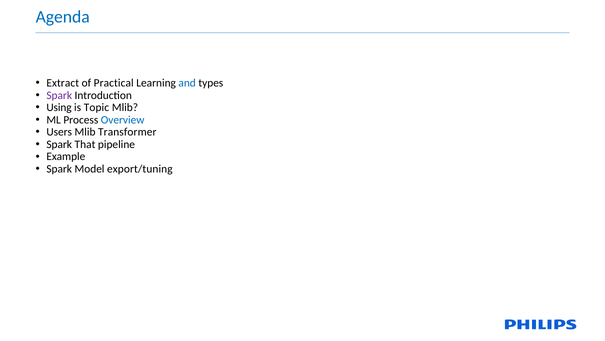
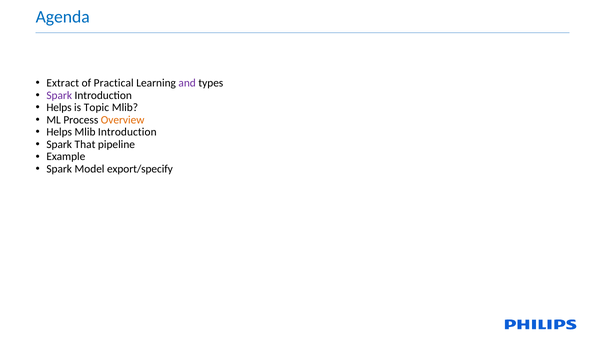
and colour: blue -> purple (187, 83)
Using: Using -> Helps (59, 107)
Overview colour: blue -> orange (123, 120)
Users: Users -> Helps (59, 132)
Mlib Transformer: Transformer -> Introduction (127, 132)
export/tuning: export/tuning -> export/specify (140, 169)
